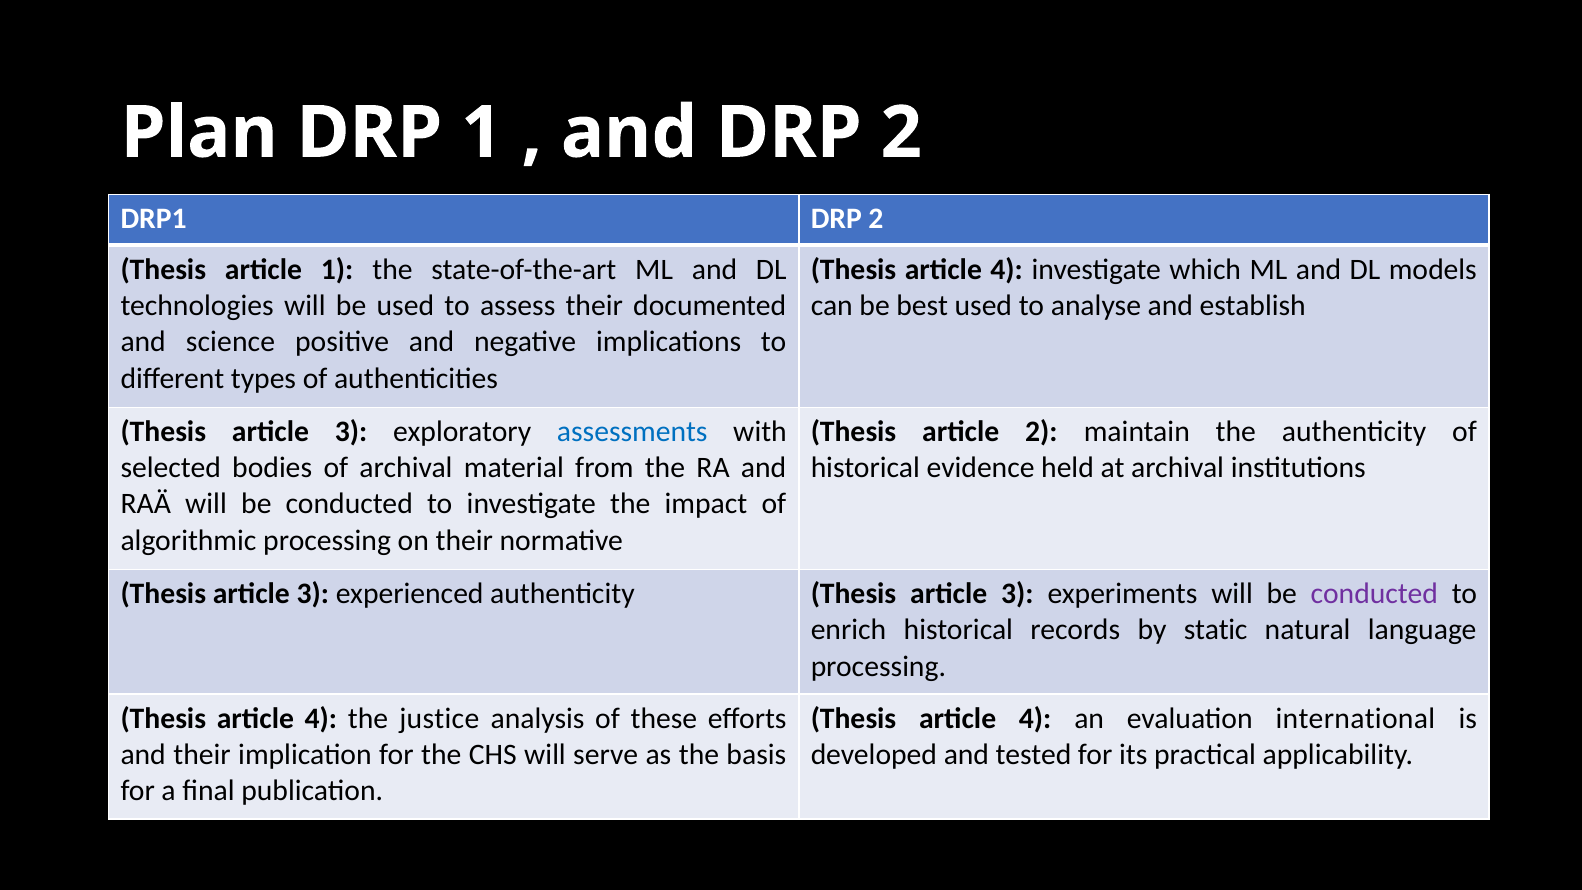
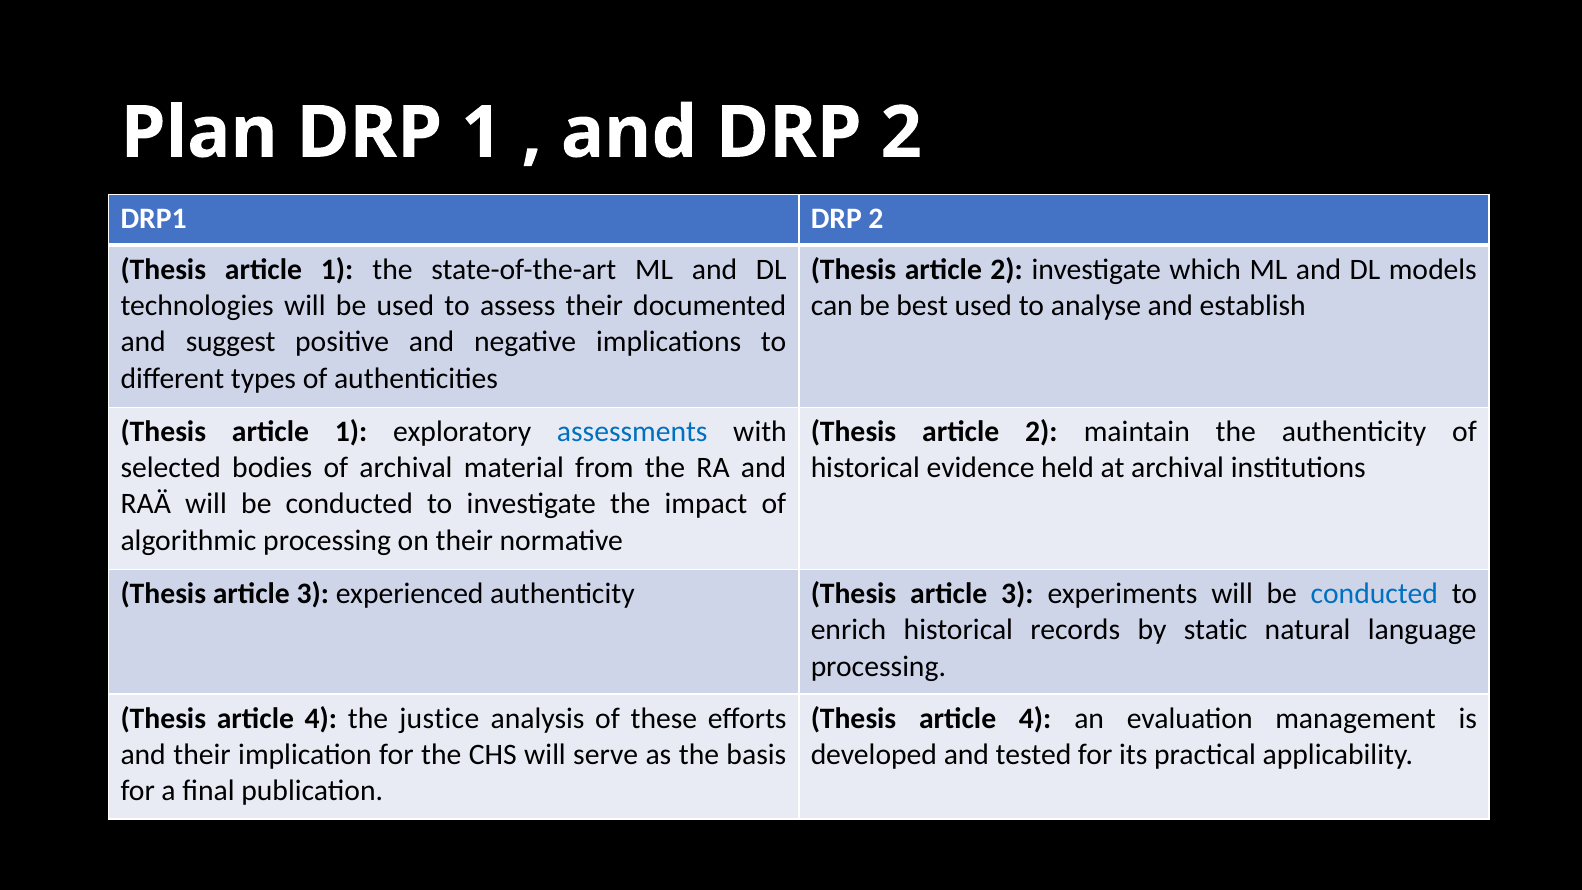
4: 4 -> 2 (1007, 270)
science: science -> suggest (231, 342)
3: 3 -> 1 (351, 432)
conducted colour: purple -> blue (1374, 594)
international: international -> management (1355, 718)
